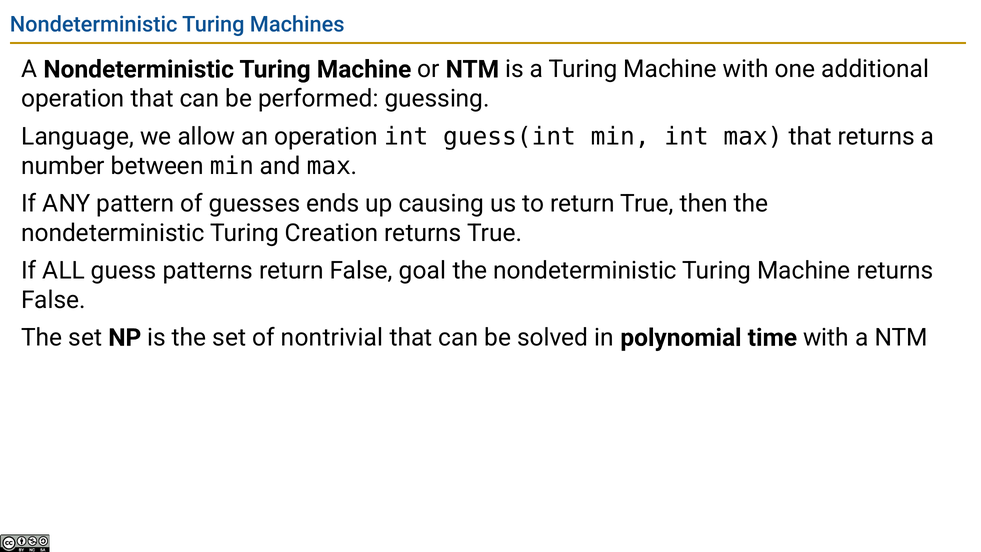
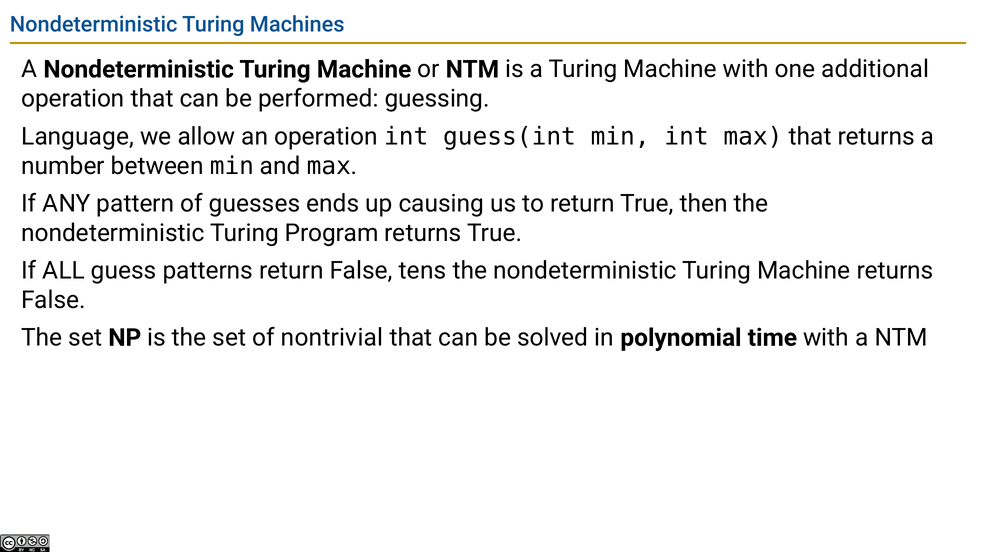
Creation: Creation -> Program (332, 233)
goal: goal -> tens (423, 271)
